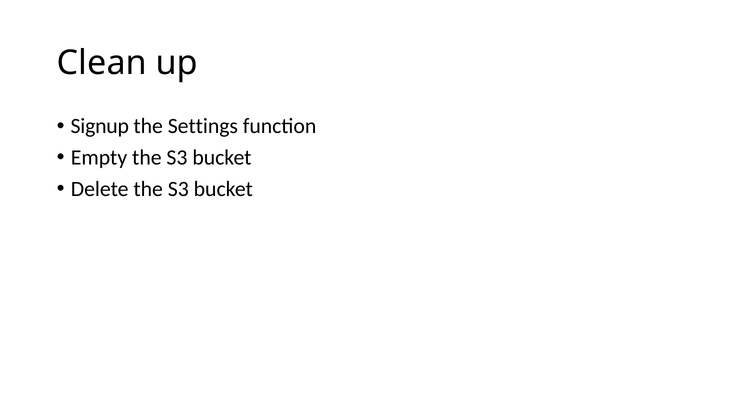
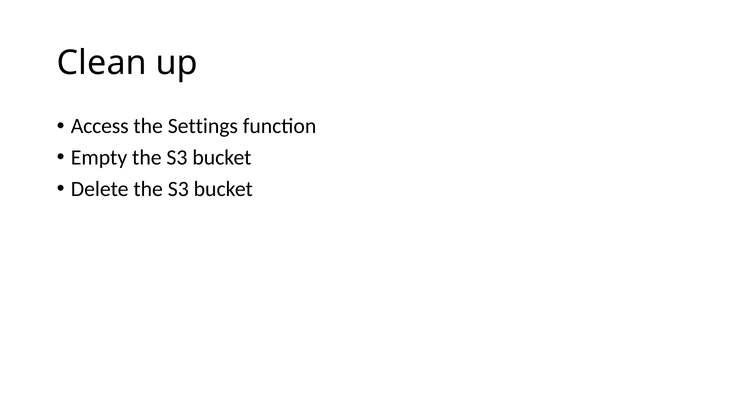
Signup: Signup -> Access (100, 126)
